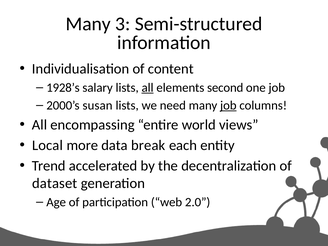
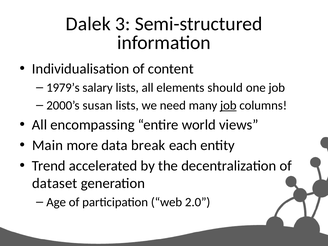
Many: Many -> Dalek (88, 24)
1928’s: 1928’s -> 1979’s (63, 88)
all underline: present -> none (148, 88)
second: second -> should (225, 88)
Local: Local -> Main (48, 145)
